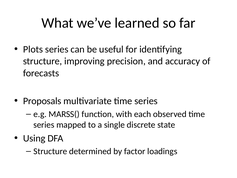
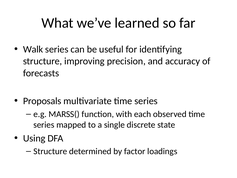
Plots: Plots -> Walk (33, 49)
